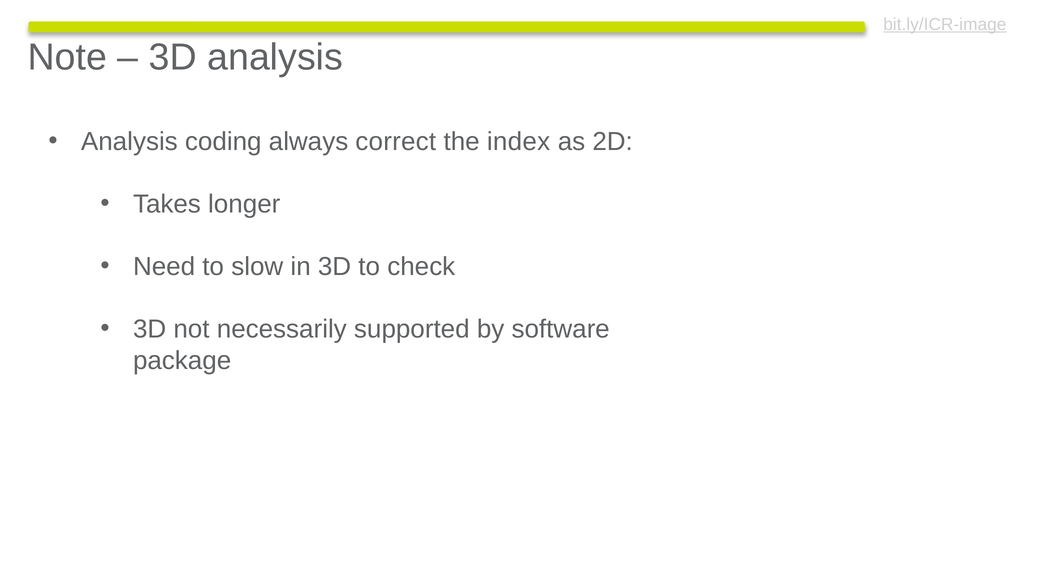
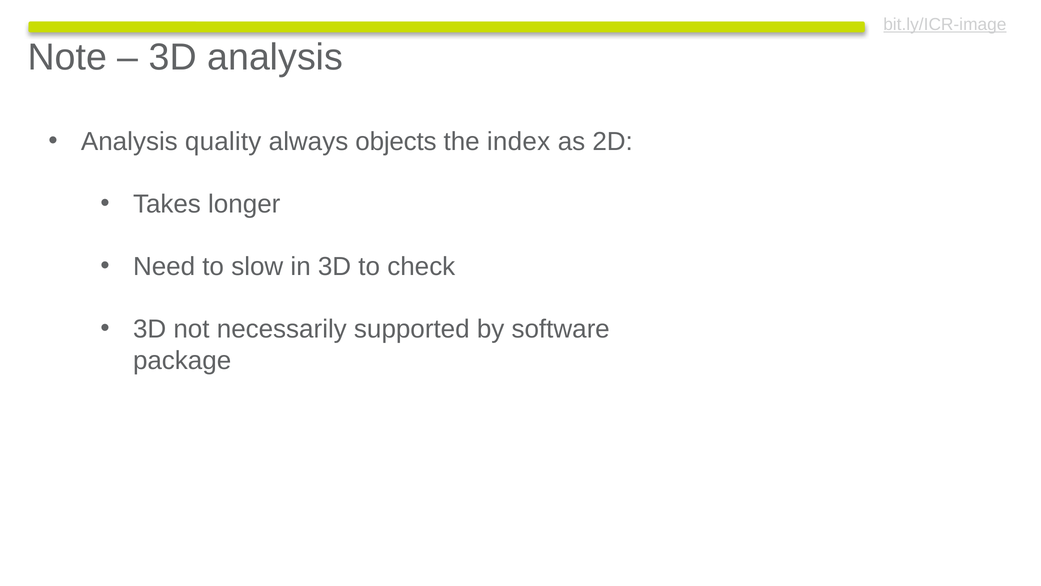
coding: coding -> quality (223, 142)
correct: correct -> objects (396, 142)
